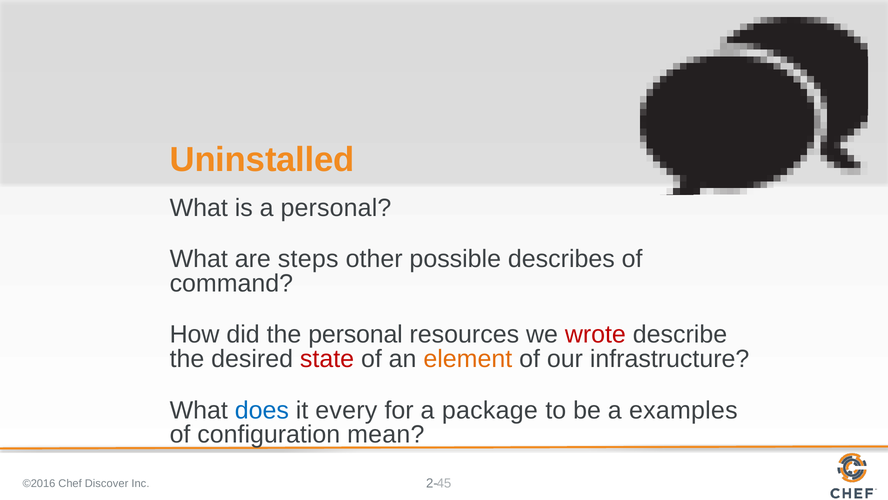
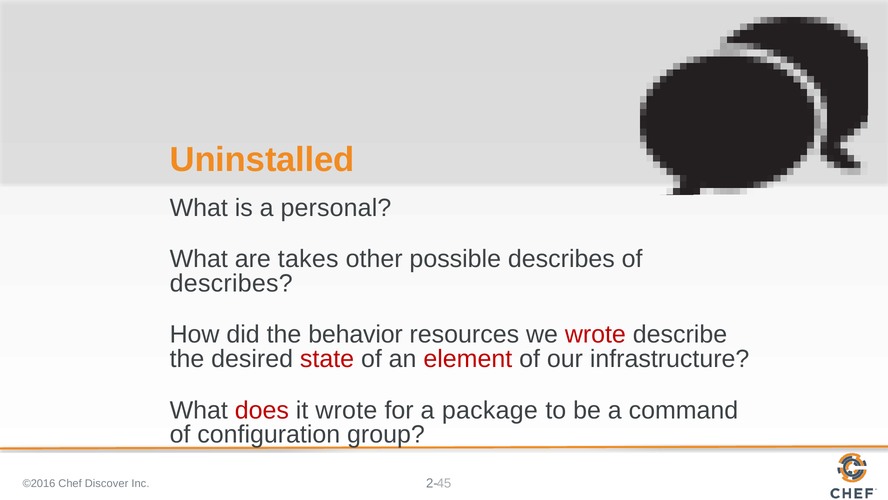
steps: steps -> takes (308, 259)
command: command -> describes (231, 283)
the personal: personal -> behavior (356, 334)
element colour: orange -> red (468, 359)
does colour: blue -> red (262, 410)
it every: every -> wrote (346, 410)
examples: examples -> command (683, 410)
mean: mean -> group (386, 434)
